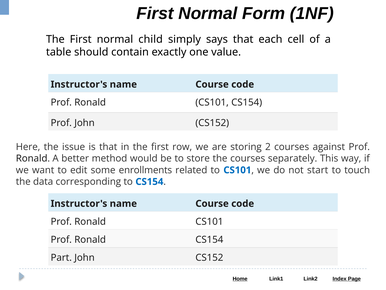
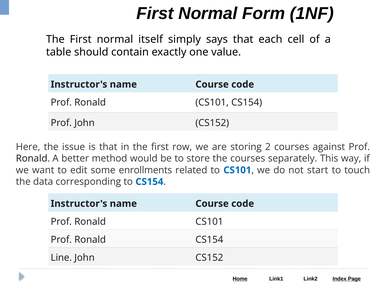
child: child -> itself (151, 39)
Part: Part -> Line (61, 257)
